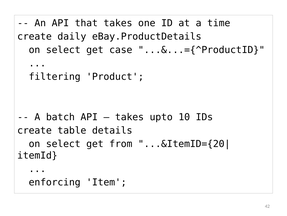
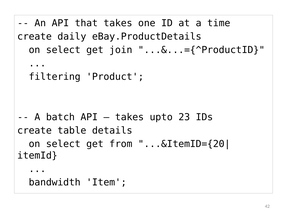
case: case -> join (121, 50)
10: 10 -> 23 (184, 117)
enforcing: enforcing -> bandwidth (55, 182)
